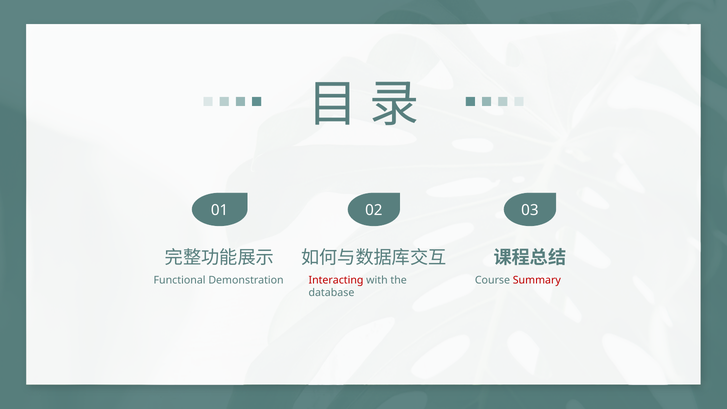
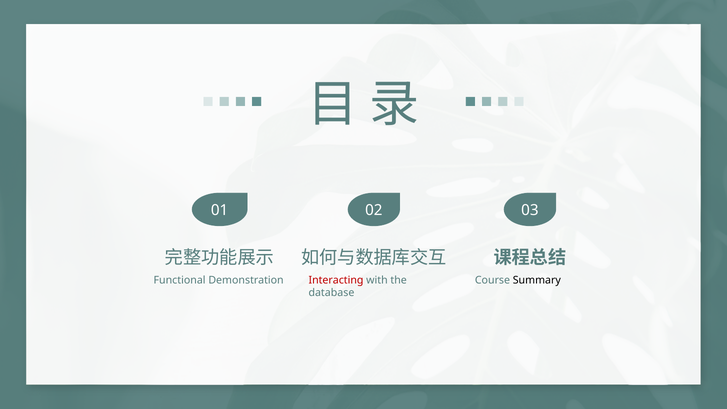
Summary colour: red -> black (537, 280)
